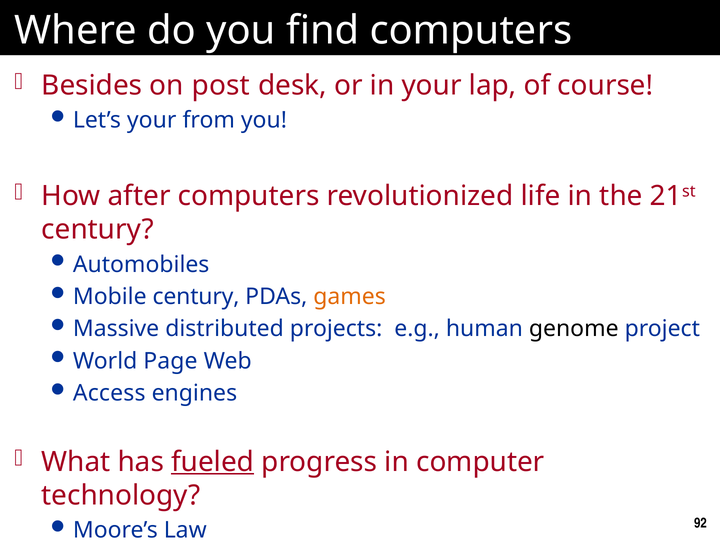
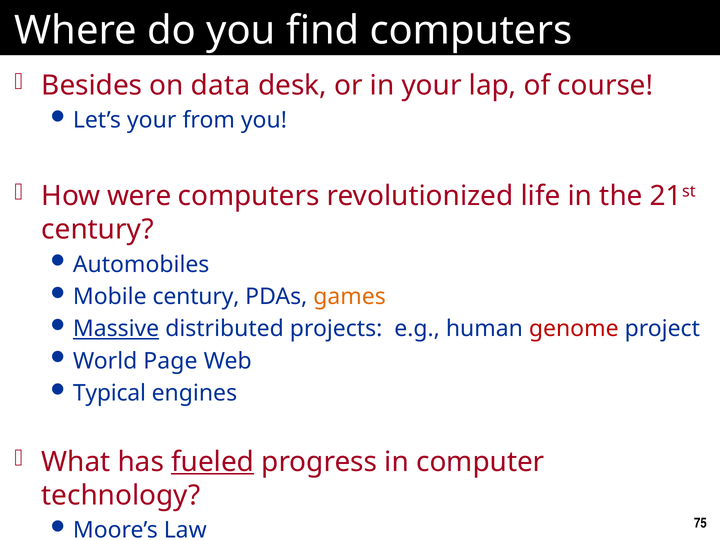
post: post -> data (221, 85)
after: after -> were (139, 196)
Massive underline: none -> present (116, 329)
genome colour: black -> red (574, 329)
Access: Access -> Typical (109, 393)
92: 92 -> 75 (700, 523)
